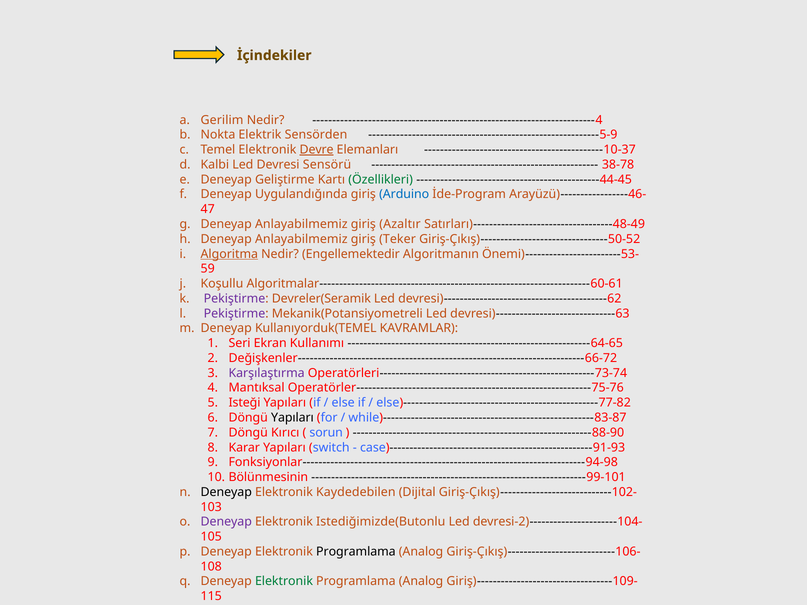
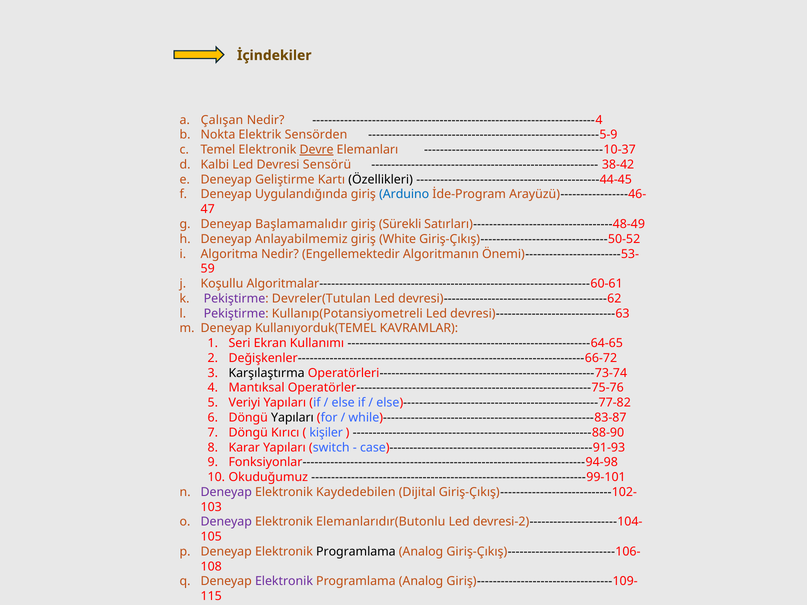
Gerilim: Gerilim -> Çalışan (222, 120)
38-78: 38-78 -> 38-42 (618, 165)
Özellikleri colour: green -> black (381, 180)
Anlayabilmemiz: Anlayabilmemiz -> Başlamamalıdır (301, 224)
Azaltır: Azaltır -> Sürekli (400, 224)
Teker: Teker -> White (398, 239)
Algoritma underline: present -> none (229, 254)
Devreler(Seramik: Devreler(Seramik -> Devreler(Tutulan (321, 299)
Mekanik(Potansiyometreli: Mekanik(Potansiyometreli -> Kullanıp(Potansiyometreli (347, 314)
Karşılaştırma colour: purple -> black (267, 373)
Isteği: Isteği -> Veriyi (244, 403)
sorun: sorun -> kişiler (326, 433)
Bölünmesinin: Bölünmesinin -> Okuduğumuz (268, 477)
Deneyap colour: black -> purple (226, 492)
Istediğimizde(Butonlu: Istediğimizde(Butonlu -> Elemanlarıdır(Butonlu (381, 522)
Elektronik colour: green -> purple (284, 582)
